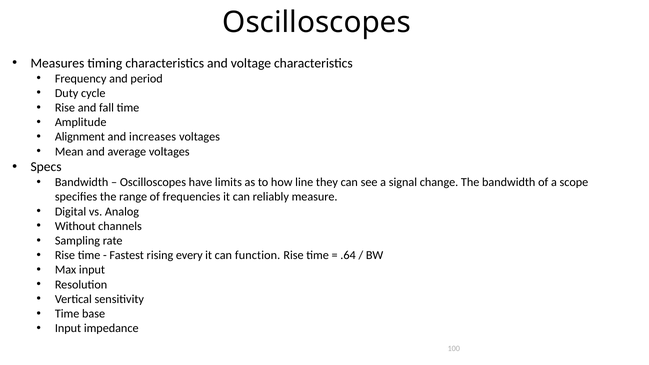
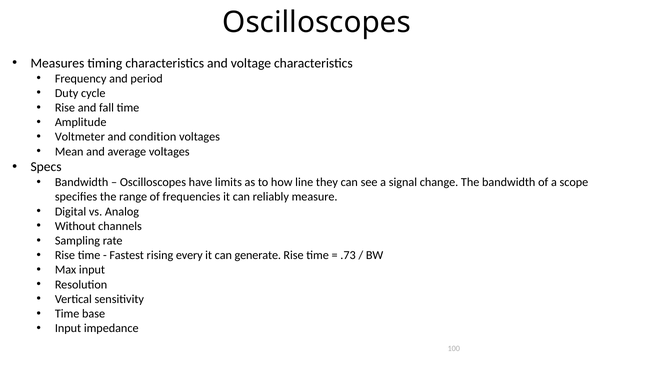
Alignment: Alignment -> Voltmeter (80, 137)
increases: increases -> condition (153, 137)
function: function -> generate (258, 255)
.64: .64 -> .73 (348, 255)
